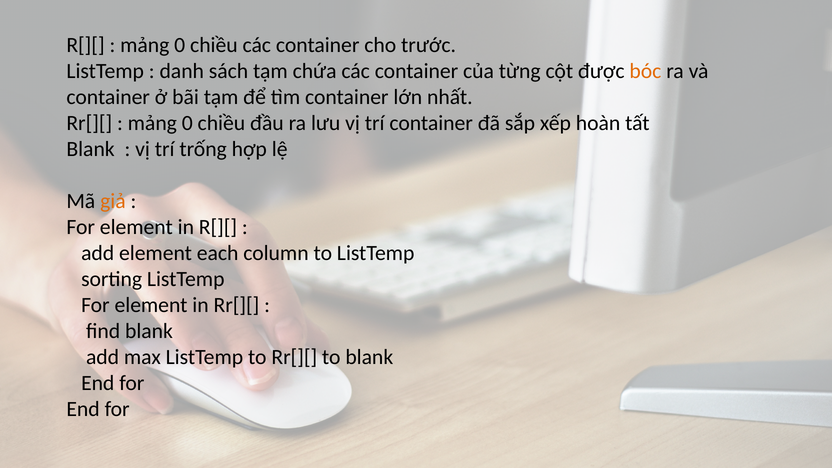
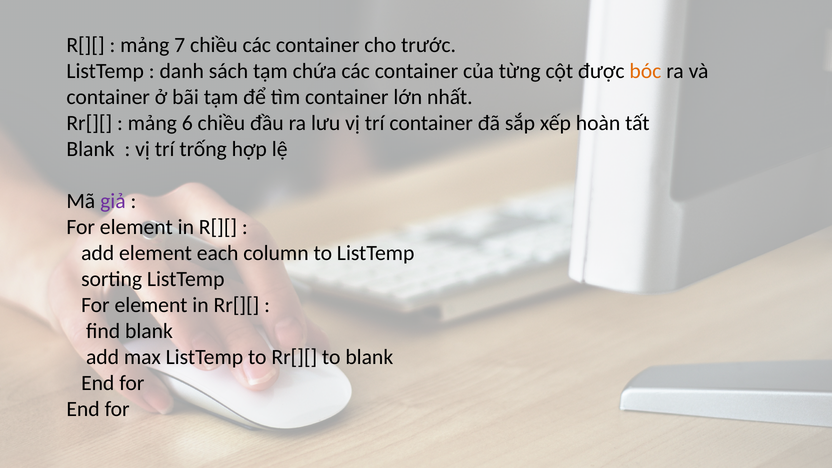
0: 0 -> 7 (180, 45)
0: 0 -> 6 (187, 123)
giả colour: orange -> purple (113, 201)
